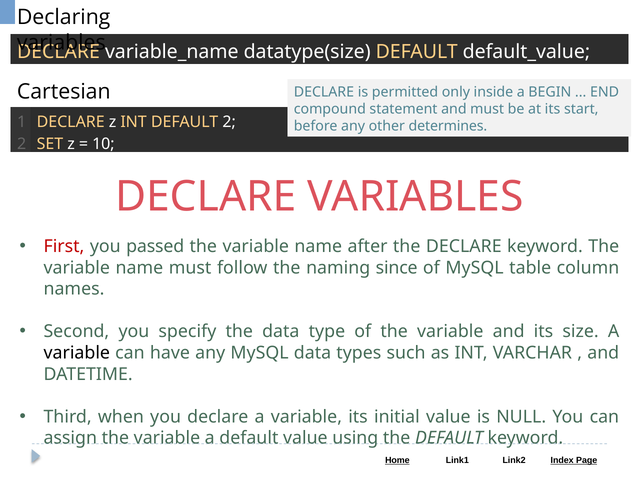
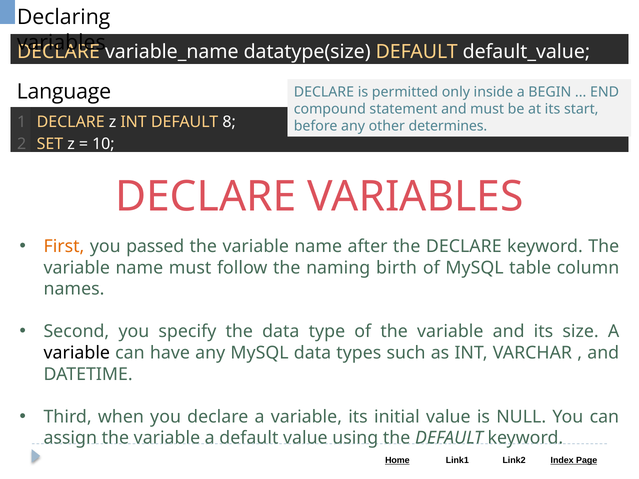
Cartesian: Cartesian -> Language (64, 92)
DEFAULT 2: 2 -> 8 (229, 122)
First colour: red -> orange (64, 247)
since: since -> birth (396, 268)
